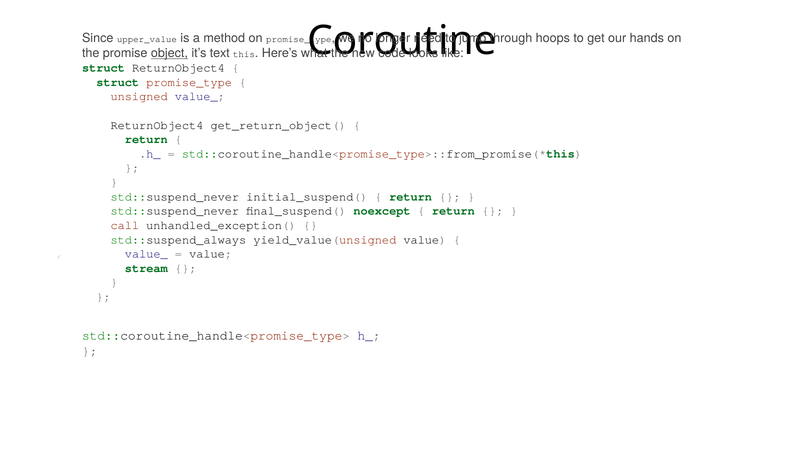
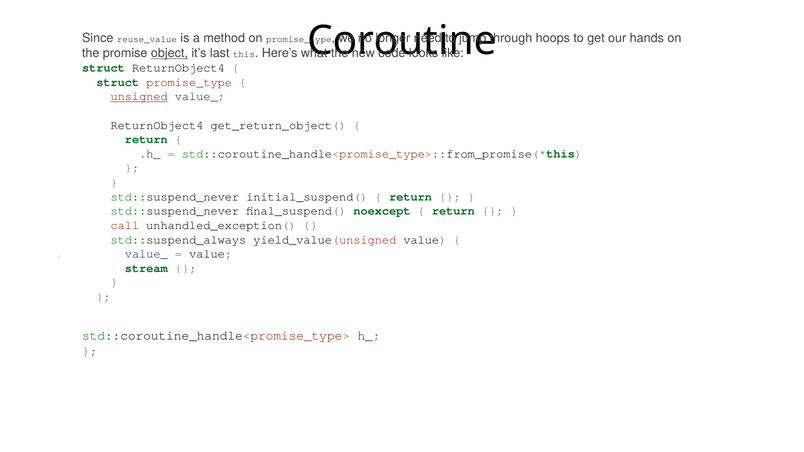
upper_value: upper_value -> reuse_value (147, 39)
text: text -> last (220, 53)
unsigned underline: none -> present (139, 97)
